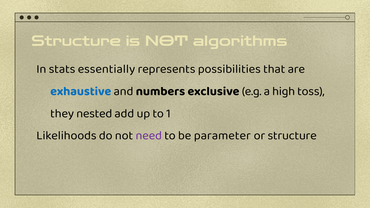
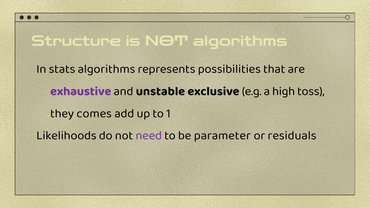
stats essentially: essentially -> algorithms (106, 69)
exhaustive colour: blue -> purple (81, 91)
numbers: numbers -> unstable (160, 91)
nested: nested -> comes (94, 113)
or structure: structure -> residuals (292, 135)
